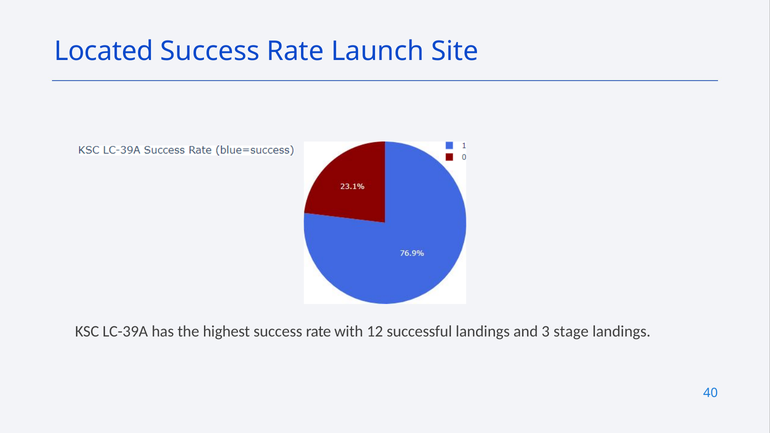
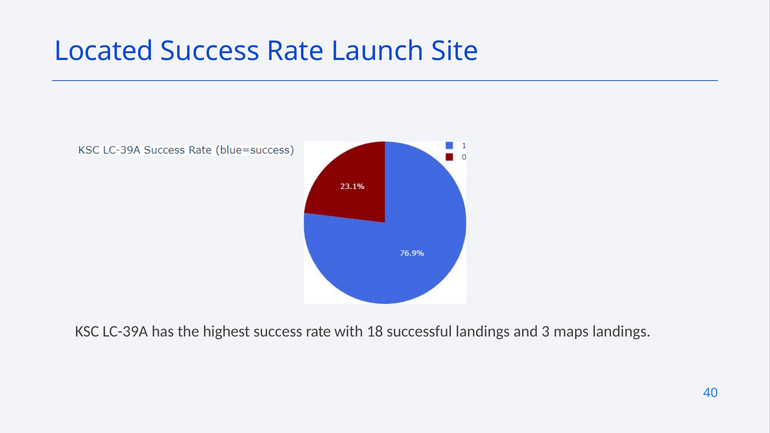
12: 12 -> 18 (375, 332)
stage: stage -> maps (571, 332)
